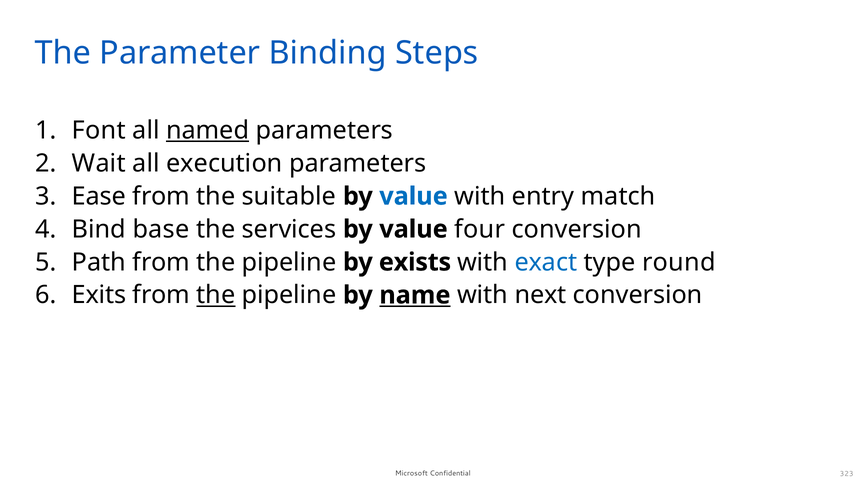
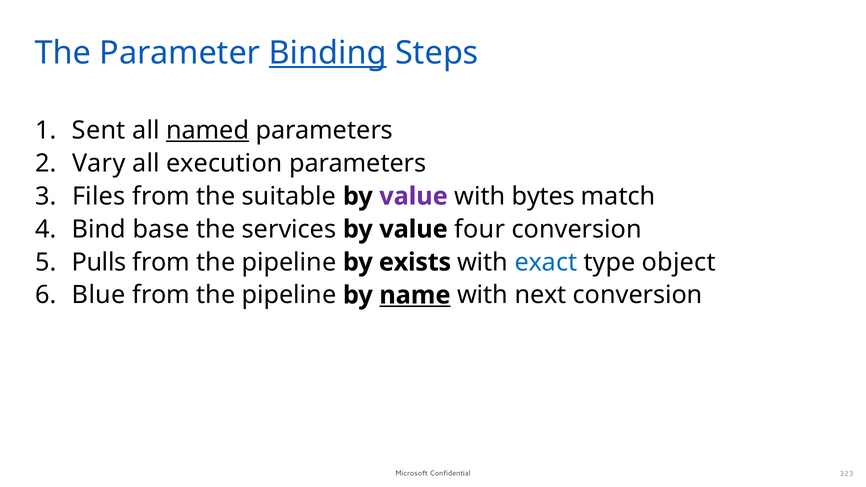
Binding underline: none -> present (328, 53)
Font: Font -> Sent (99, 130)
Wait: Wait -> Vary (99, 163)
Ease: Ease -> Files (99, 196)
value colour: blue -> purple (414, 196)
entry: entry -> bytes (543, 196)
Path: Path -> Pulls (99, 262)
round: round -> object (679, 262)
Exits: Exits -> Blue (99, 295)
the underline: present -> none (216, 295)
